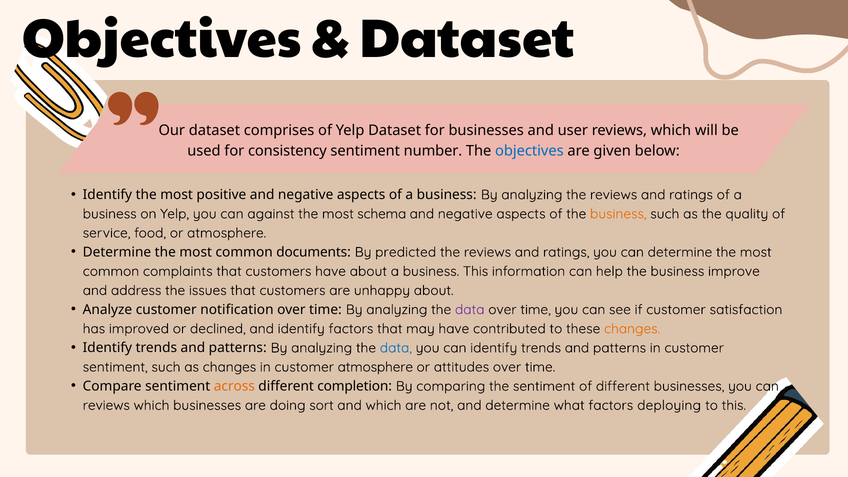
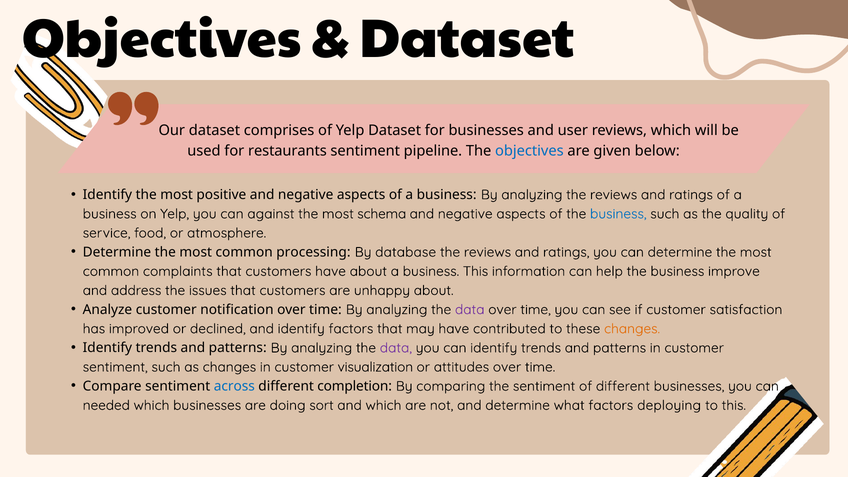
consistency: consistency -> restaurants (287, 151)
number: number -> pipeline (433, 151)
business colour: orange -> blue (618, 214)
documents: documents -> processing (313, 252)
predicted: predicted -> database (406, 252)
data colour: blue -> purple (396, 348)
customer atmosphere: atmosphere -> visualization (375, 367)
across colour: orange -> blue (234, 386)
reviews: reviews -> needed (106, 405)
